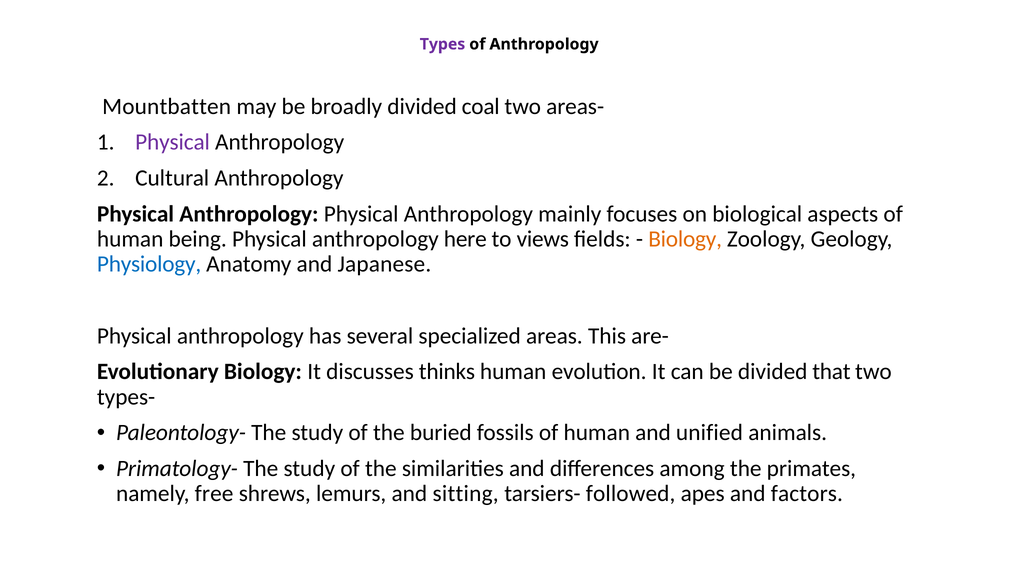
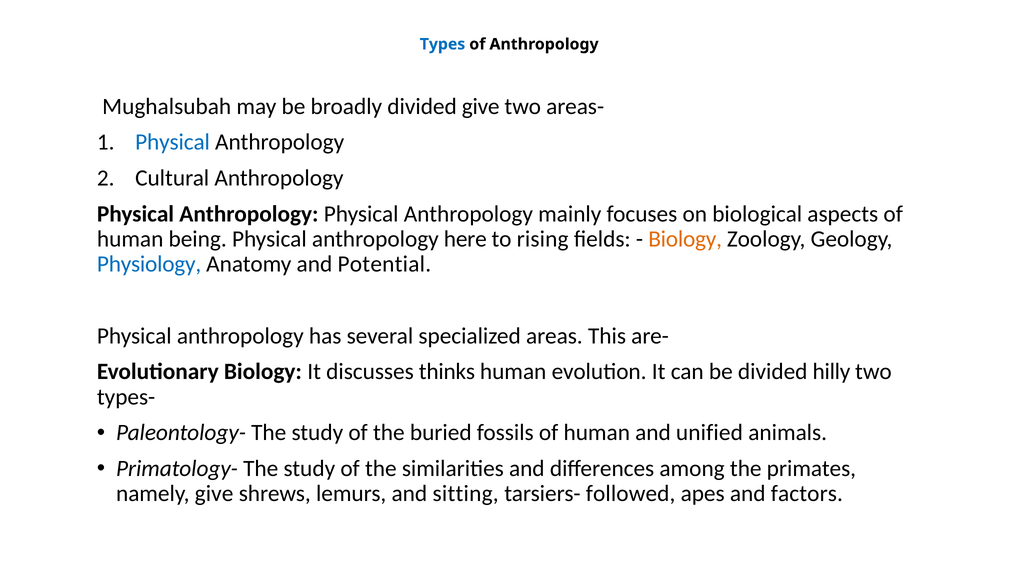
Types colour: purple -> blue (443, 44)
Mountbatten: Mountbatten -> Mughalsubah (167, 106)
divided coal: coal -> give (481, 106)
Physical colour: purple -> blue (173, 142)
views: views -> rising (543, 239)
Japanese: Japanese -> Potential (384, 264)
that: that -> hilly (831, 371)
namely free: free -> give (214, 493)
